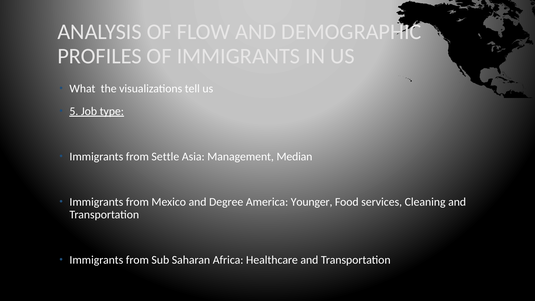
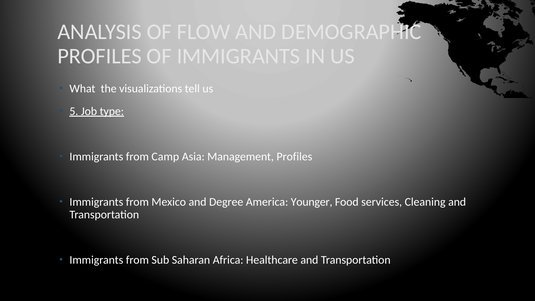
Settle: Settle -> Camp (165, 157)
Management Median: Median -> Profiles (294, 157)
